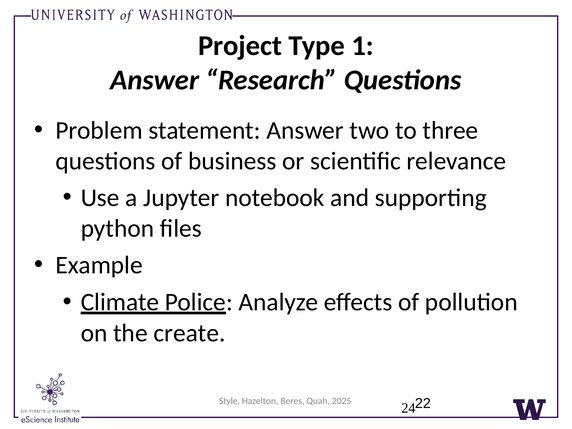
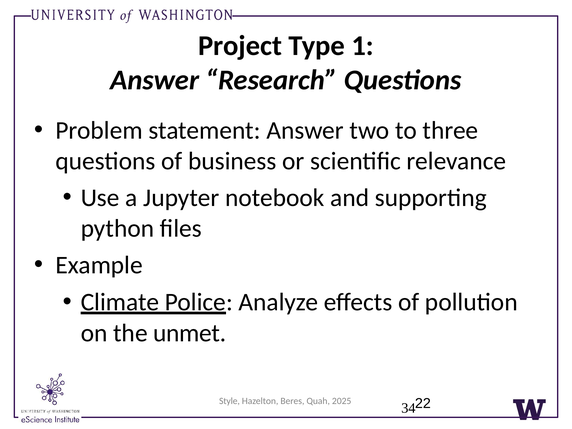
create: create -> unmet (190, 333)
24: 24 -> 34 (408, 408)
